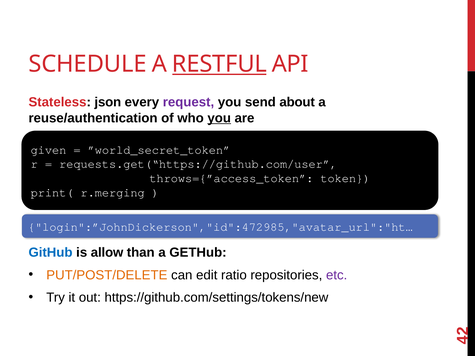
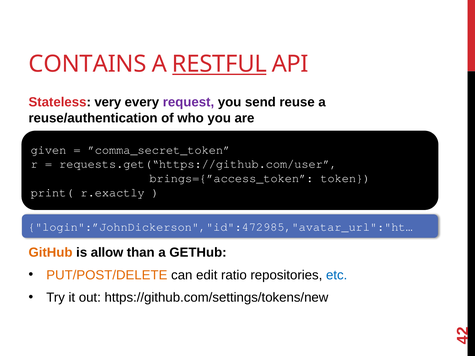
SCHEDULE: SCHEDULE -> CONTAINS (88, 64)
json: json -> very (108, 102)
about: about -> reuse (297, 102)
you underline: present -> none (219, 118)
”world_secret_token: ”world_secret_token -> ”comma_secret_token (159, 150)
throws={”access_token: throws={”access_token -> brings={”access_token (231, 178)
r.merging: r.merging -> r.exactly (113, 193)
GitHub colour: blue -> orange (50, 253)
etc colour: purple -> blue (337, 275)
